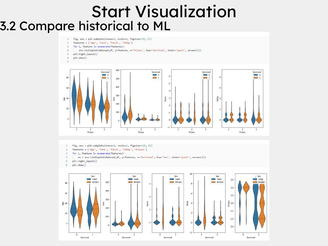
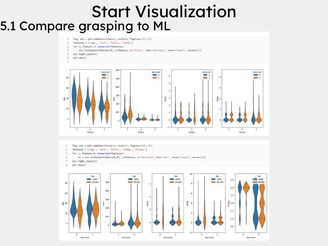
3.2: 3.2 -> 5.1 (8, 26)
historical: historical -> grasping (106, 26)
